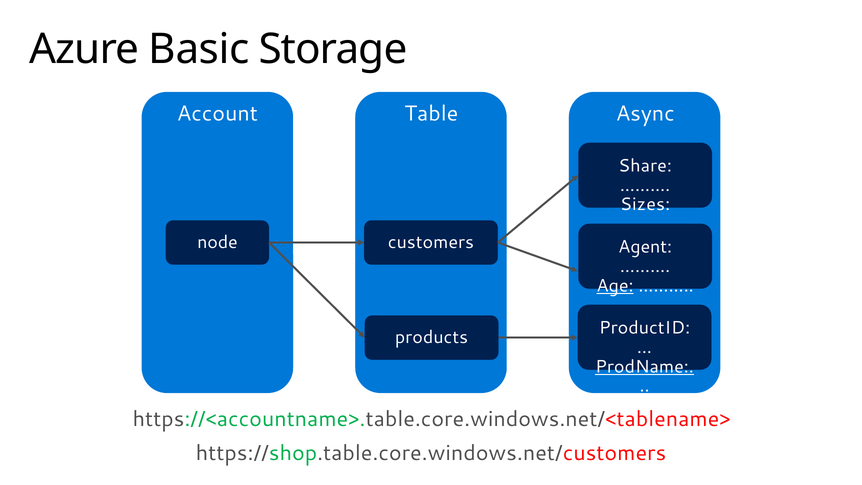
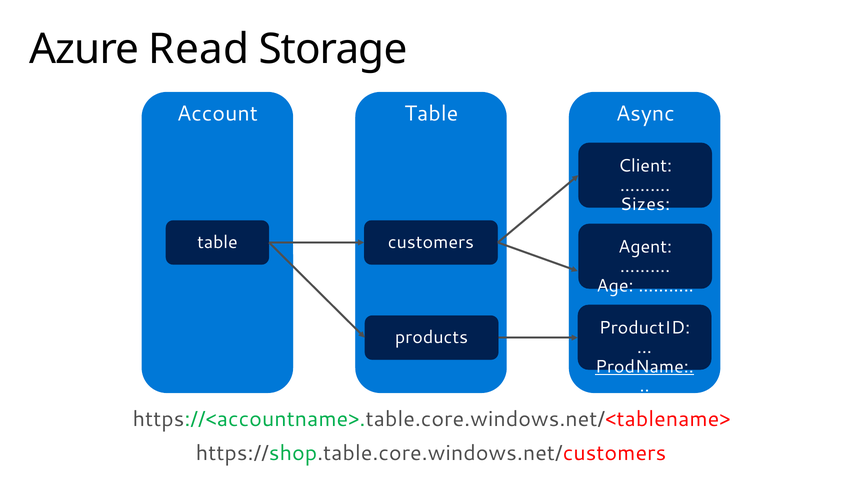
Basic: Basic -> Read (199, 49)
Share: Share -> Client (645, 166)
node: node -> table (217, 242)
Age underline: present -> none (615, 286)
